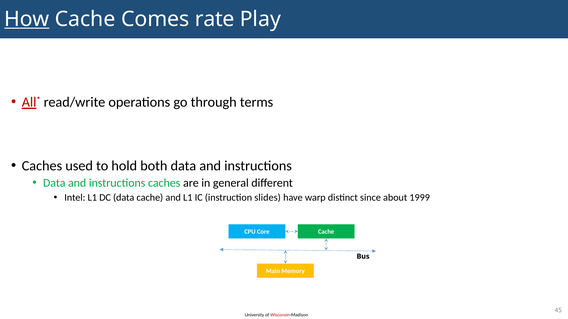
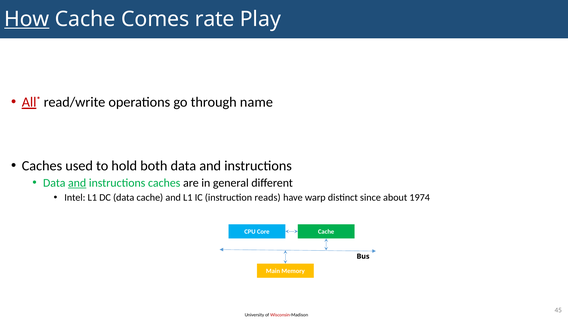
terms: terms -> name (256, 102)
and underline: none -> present (77, 183)
slides: slides -> reads (268, 198)
1999: 1999 -> 1974 (420, 198)
